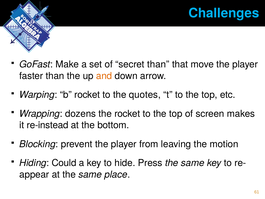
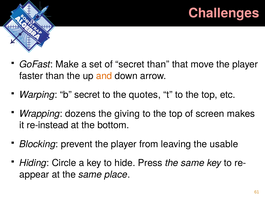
Challenges colour: light blue -> pink (224, 13)
b rocket: rocket -> secret (87, 95)
the rocket: rocket -> giving (127, 114)
motion: motion -> usable (224, 144)
Could: Could -> Circle (64, 163)
